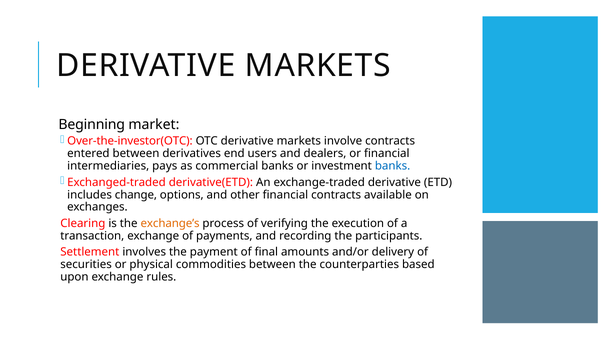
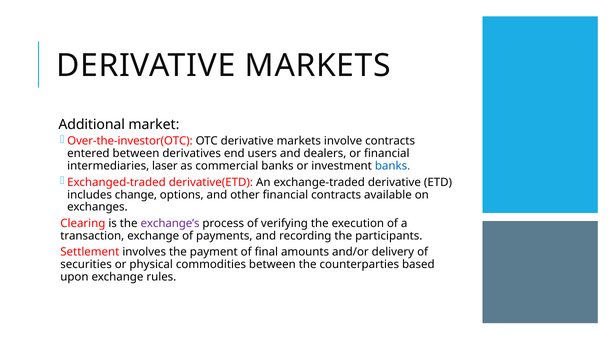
Beginning: Beginning -> Additional (92, 125)
pays: pays -> laser (165, 166)
exchange’s colour: orange -> purple (170, 224)
